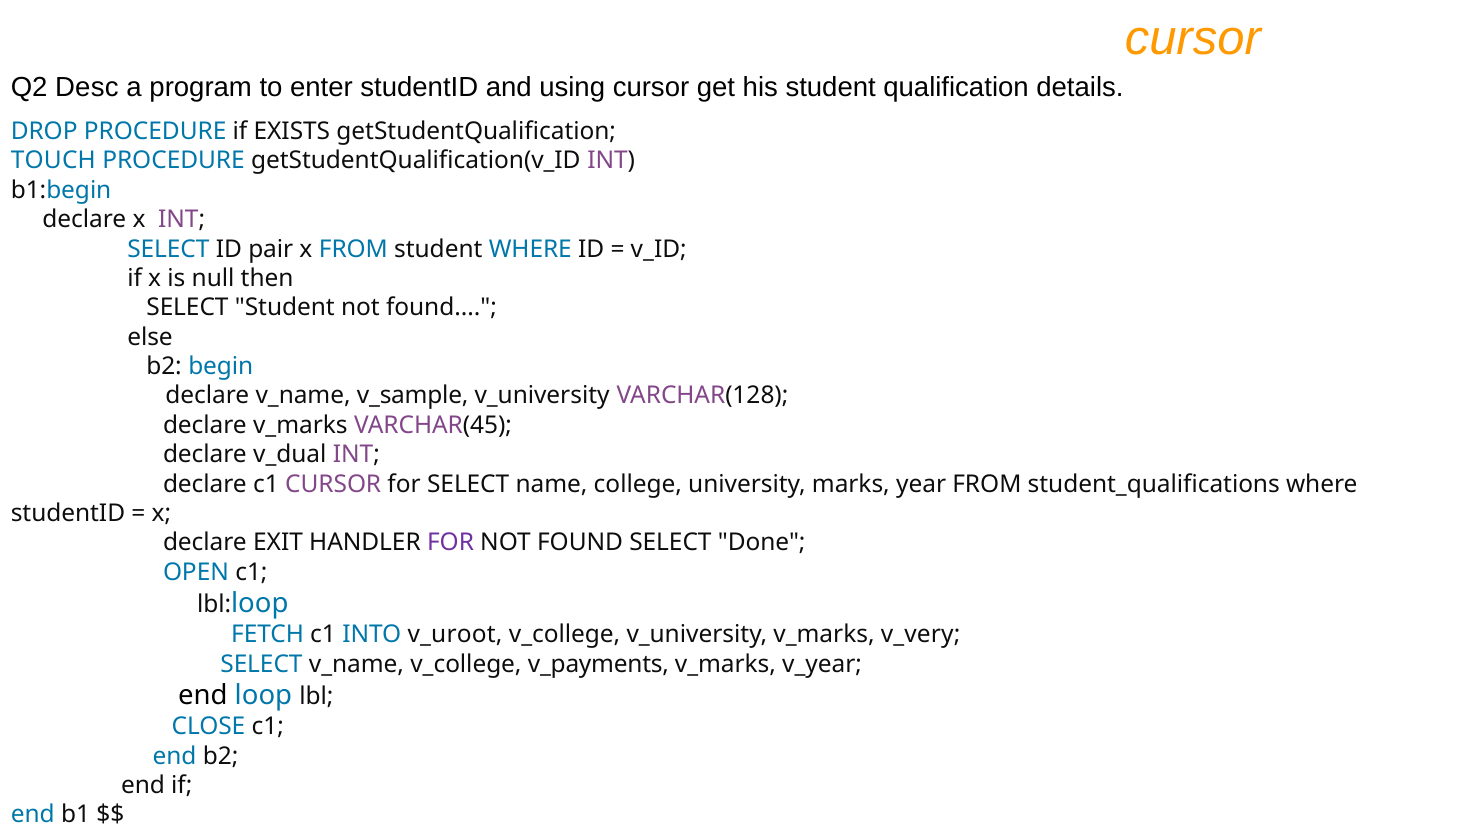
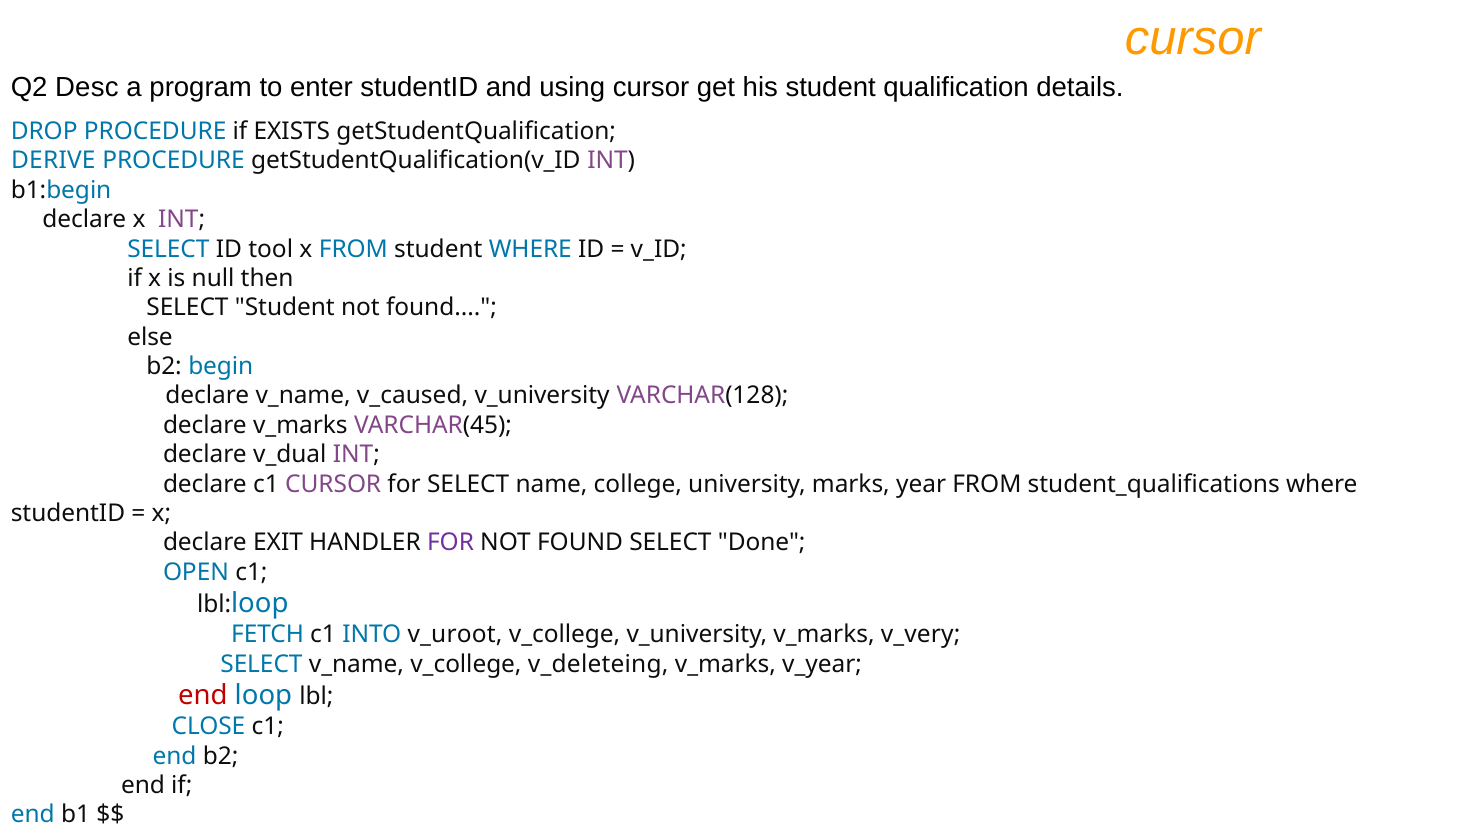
TOUCH: TOUCH -> DERIVE (53, 161)
pair: pair -> tool (271, 249)
v_sample: v_sample -> v_caused (413, 396)
v_payments: v_payments -> v_deleteing (598, 664)
end colour: black -> red (203, 695)
